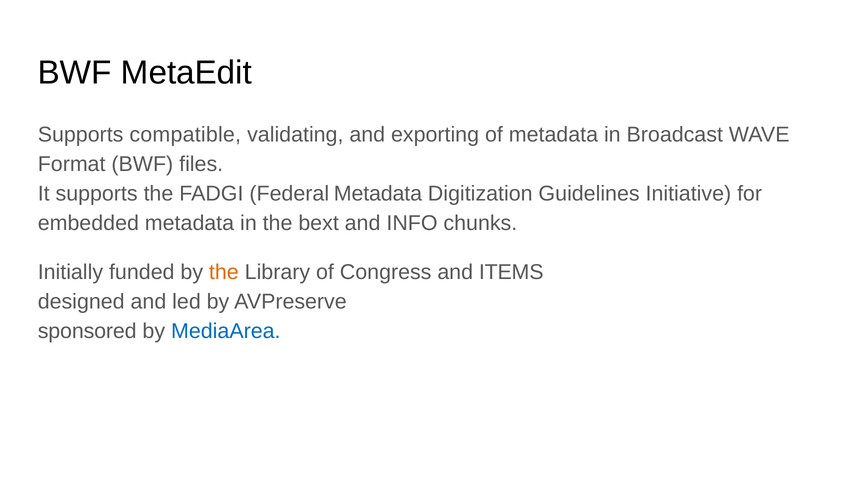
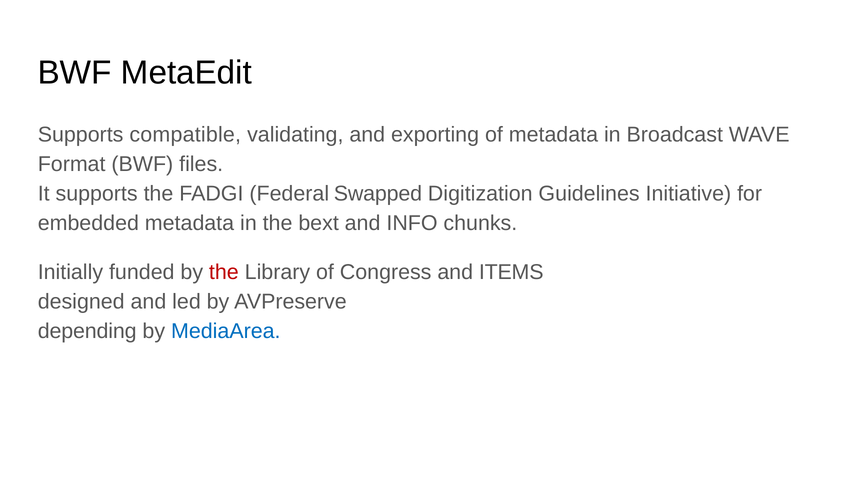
Federal Metadata: Metadata -> Swapped (378, 194)
the colour: orange -> red (224, 272)
sponsored: sponsored -> depending (87, 331)
